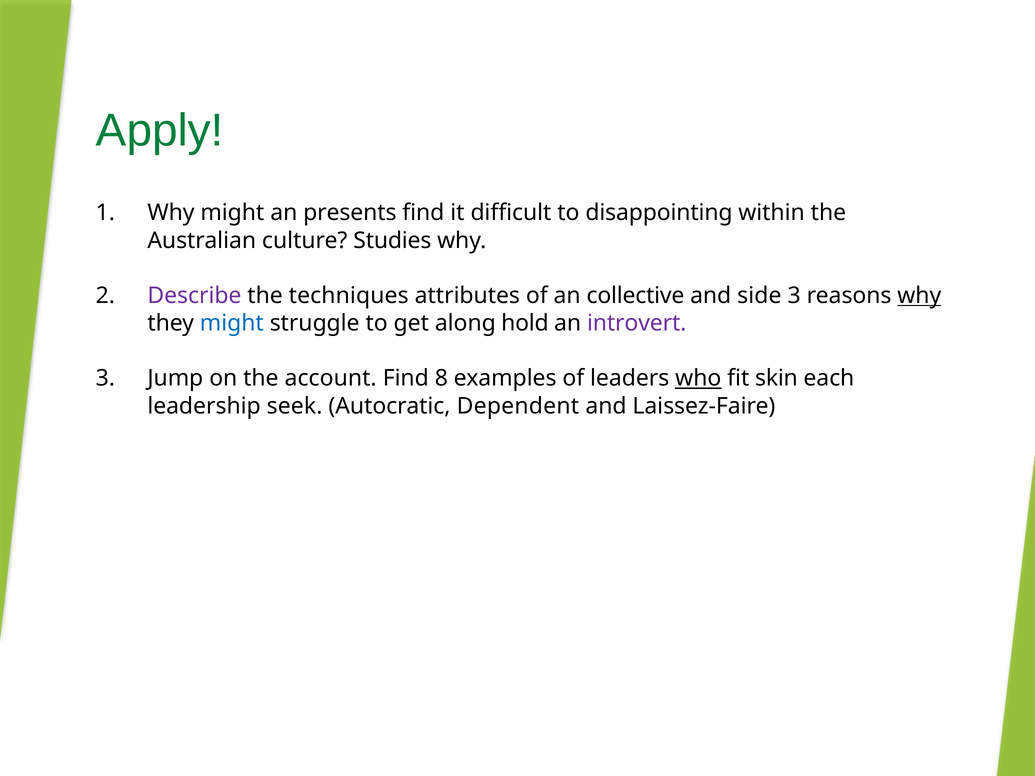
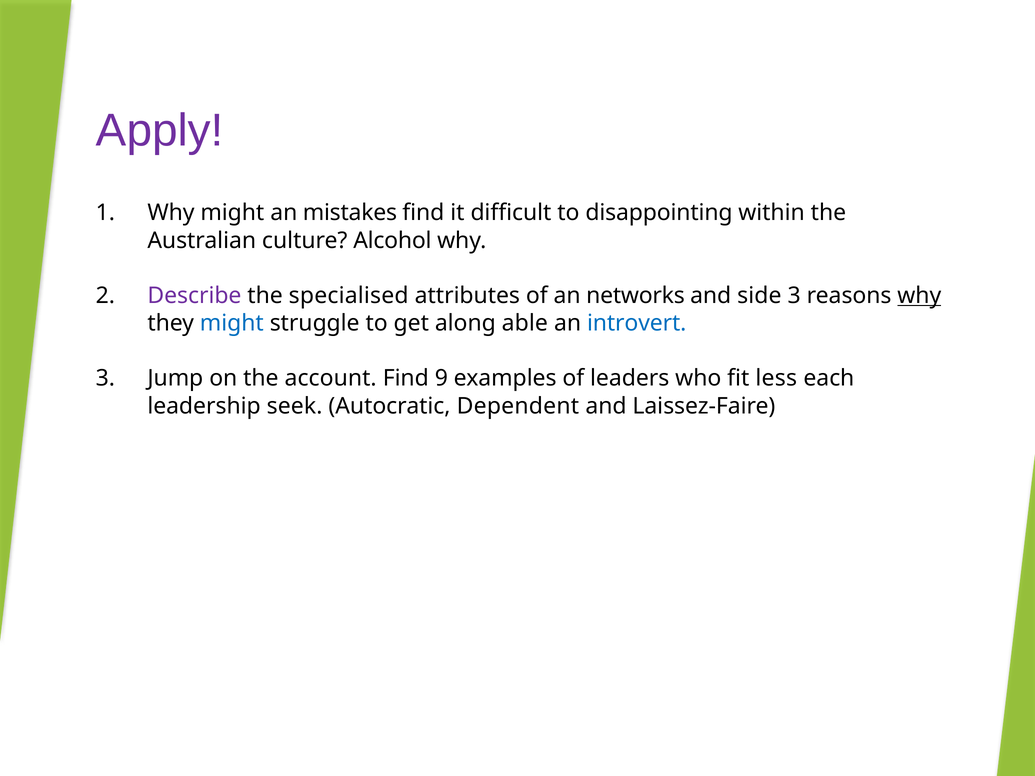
Apply colour: green -> purple (160, 131)
presents: presents -> mistakes (350, 213)
Studies: Studies -> Alcohol (392, 241)
techniques: techniques -> specialised (349, 296)
collective: collective -> networks (635, 296)
hold: hold -> able (525, 323)
introvert colour: purple -> blue (637, 323)
8: 8 -> 9 (441, 379)
who underline: present -> none (698, 379)
skin: skin -> less (776, 379)
